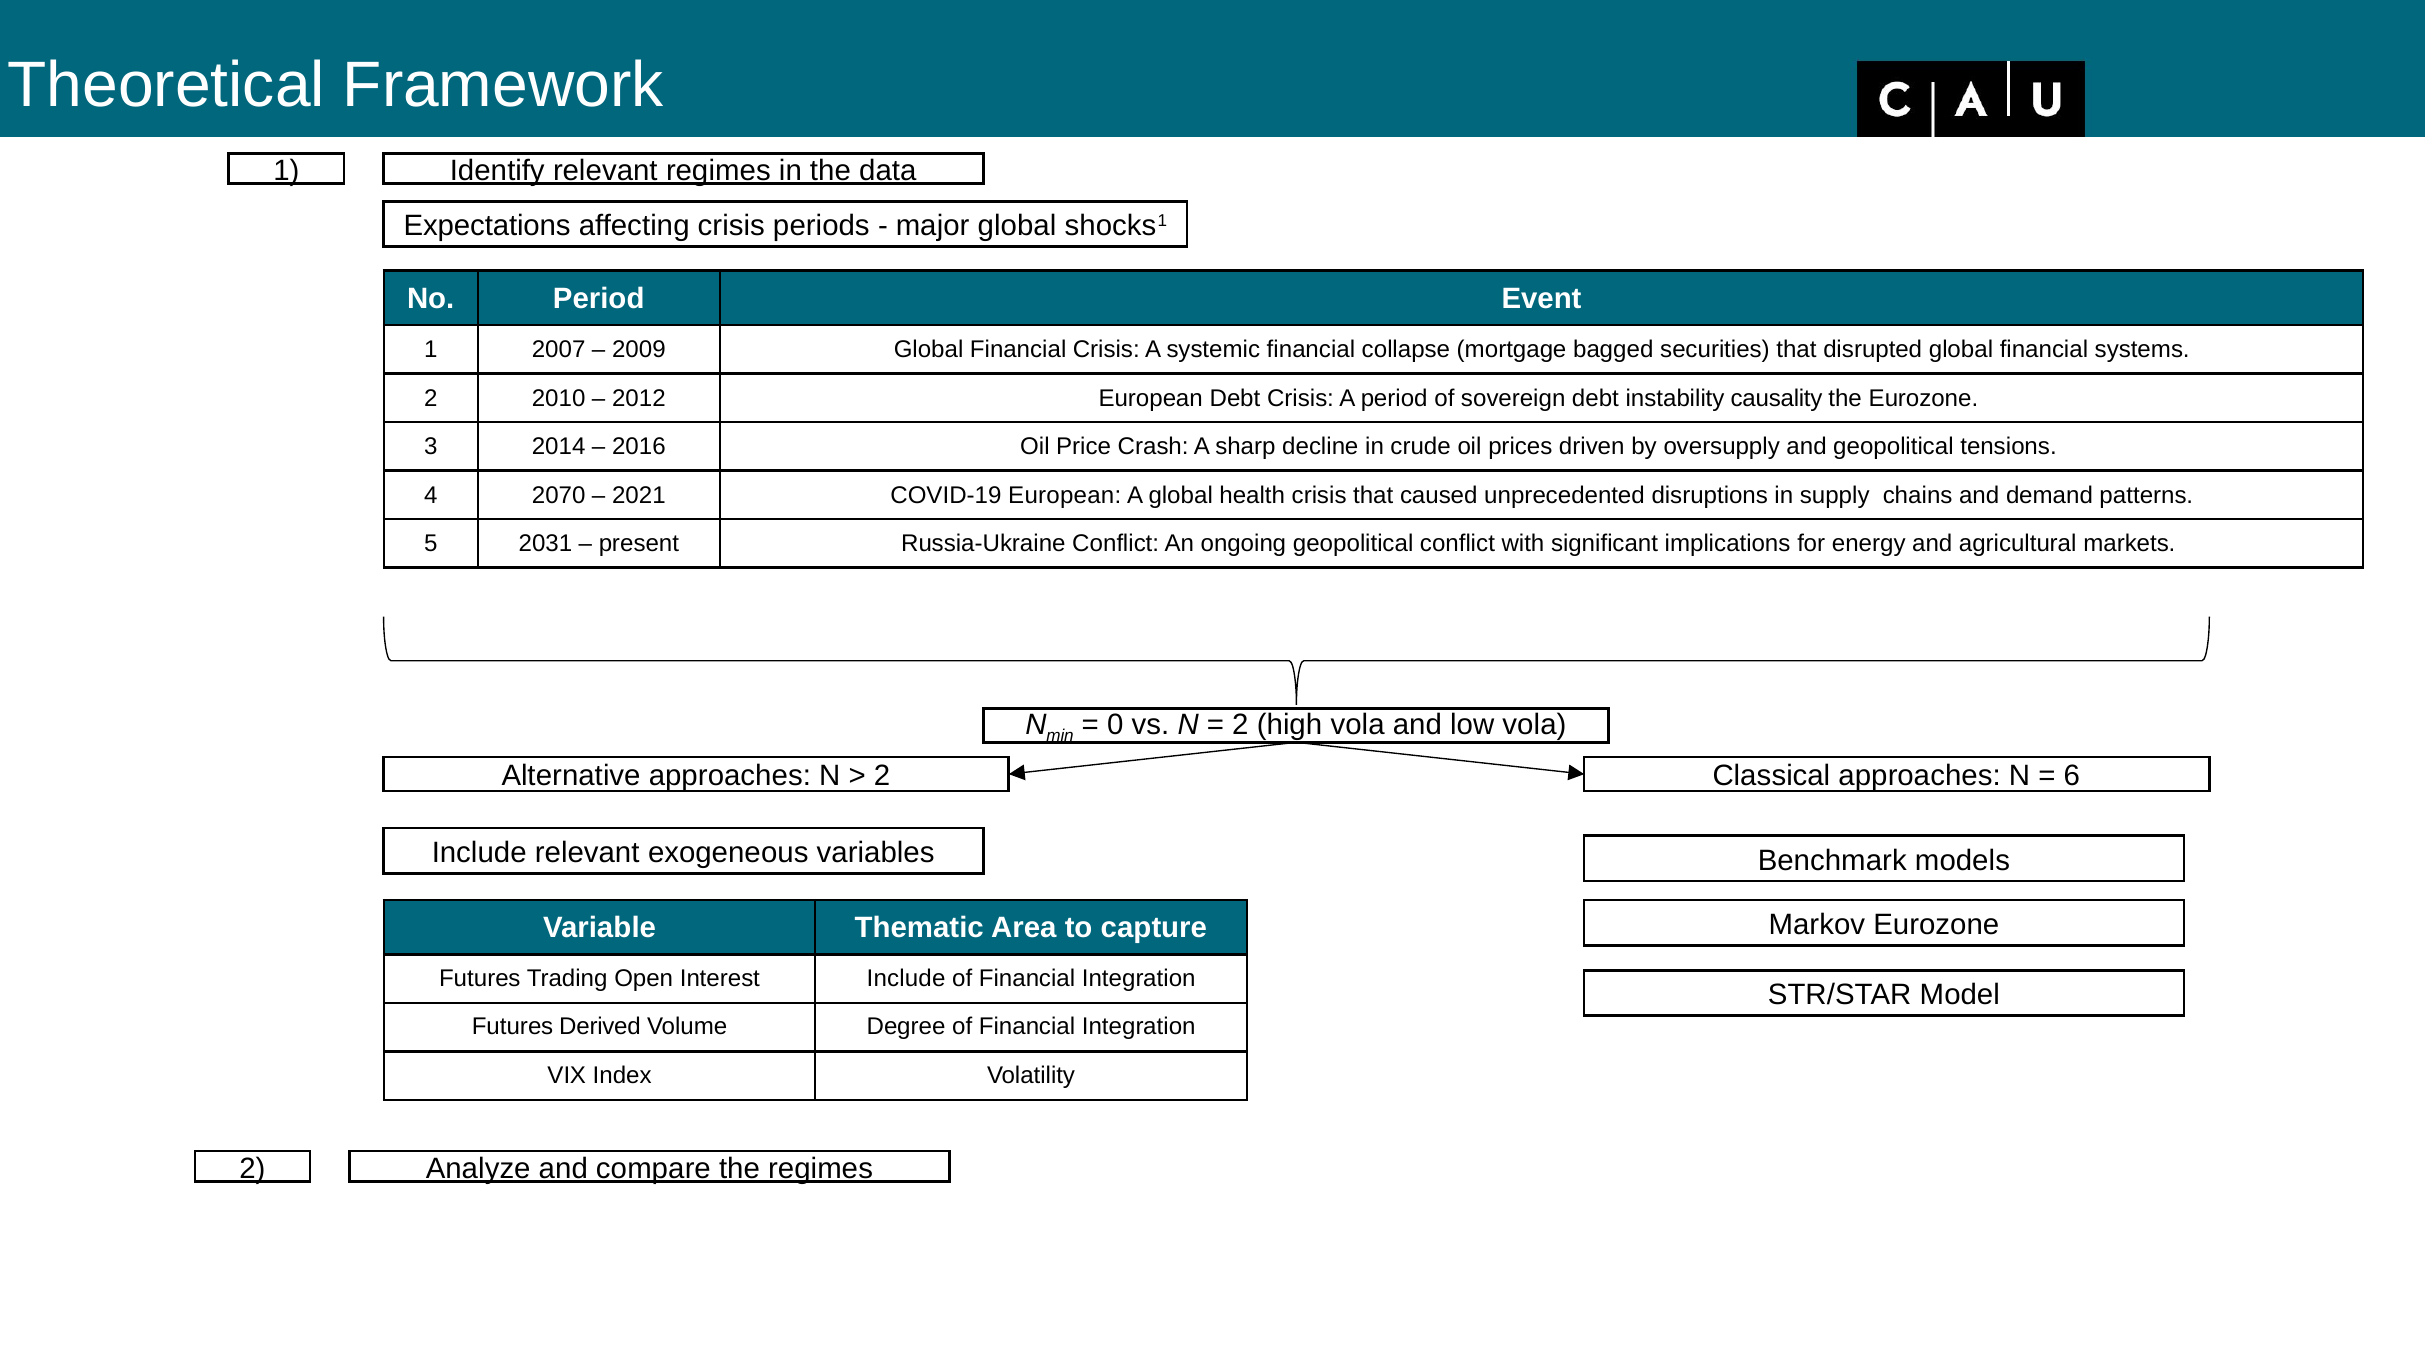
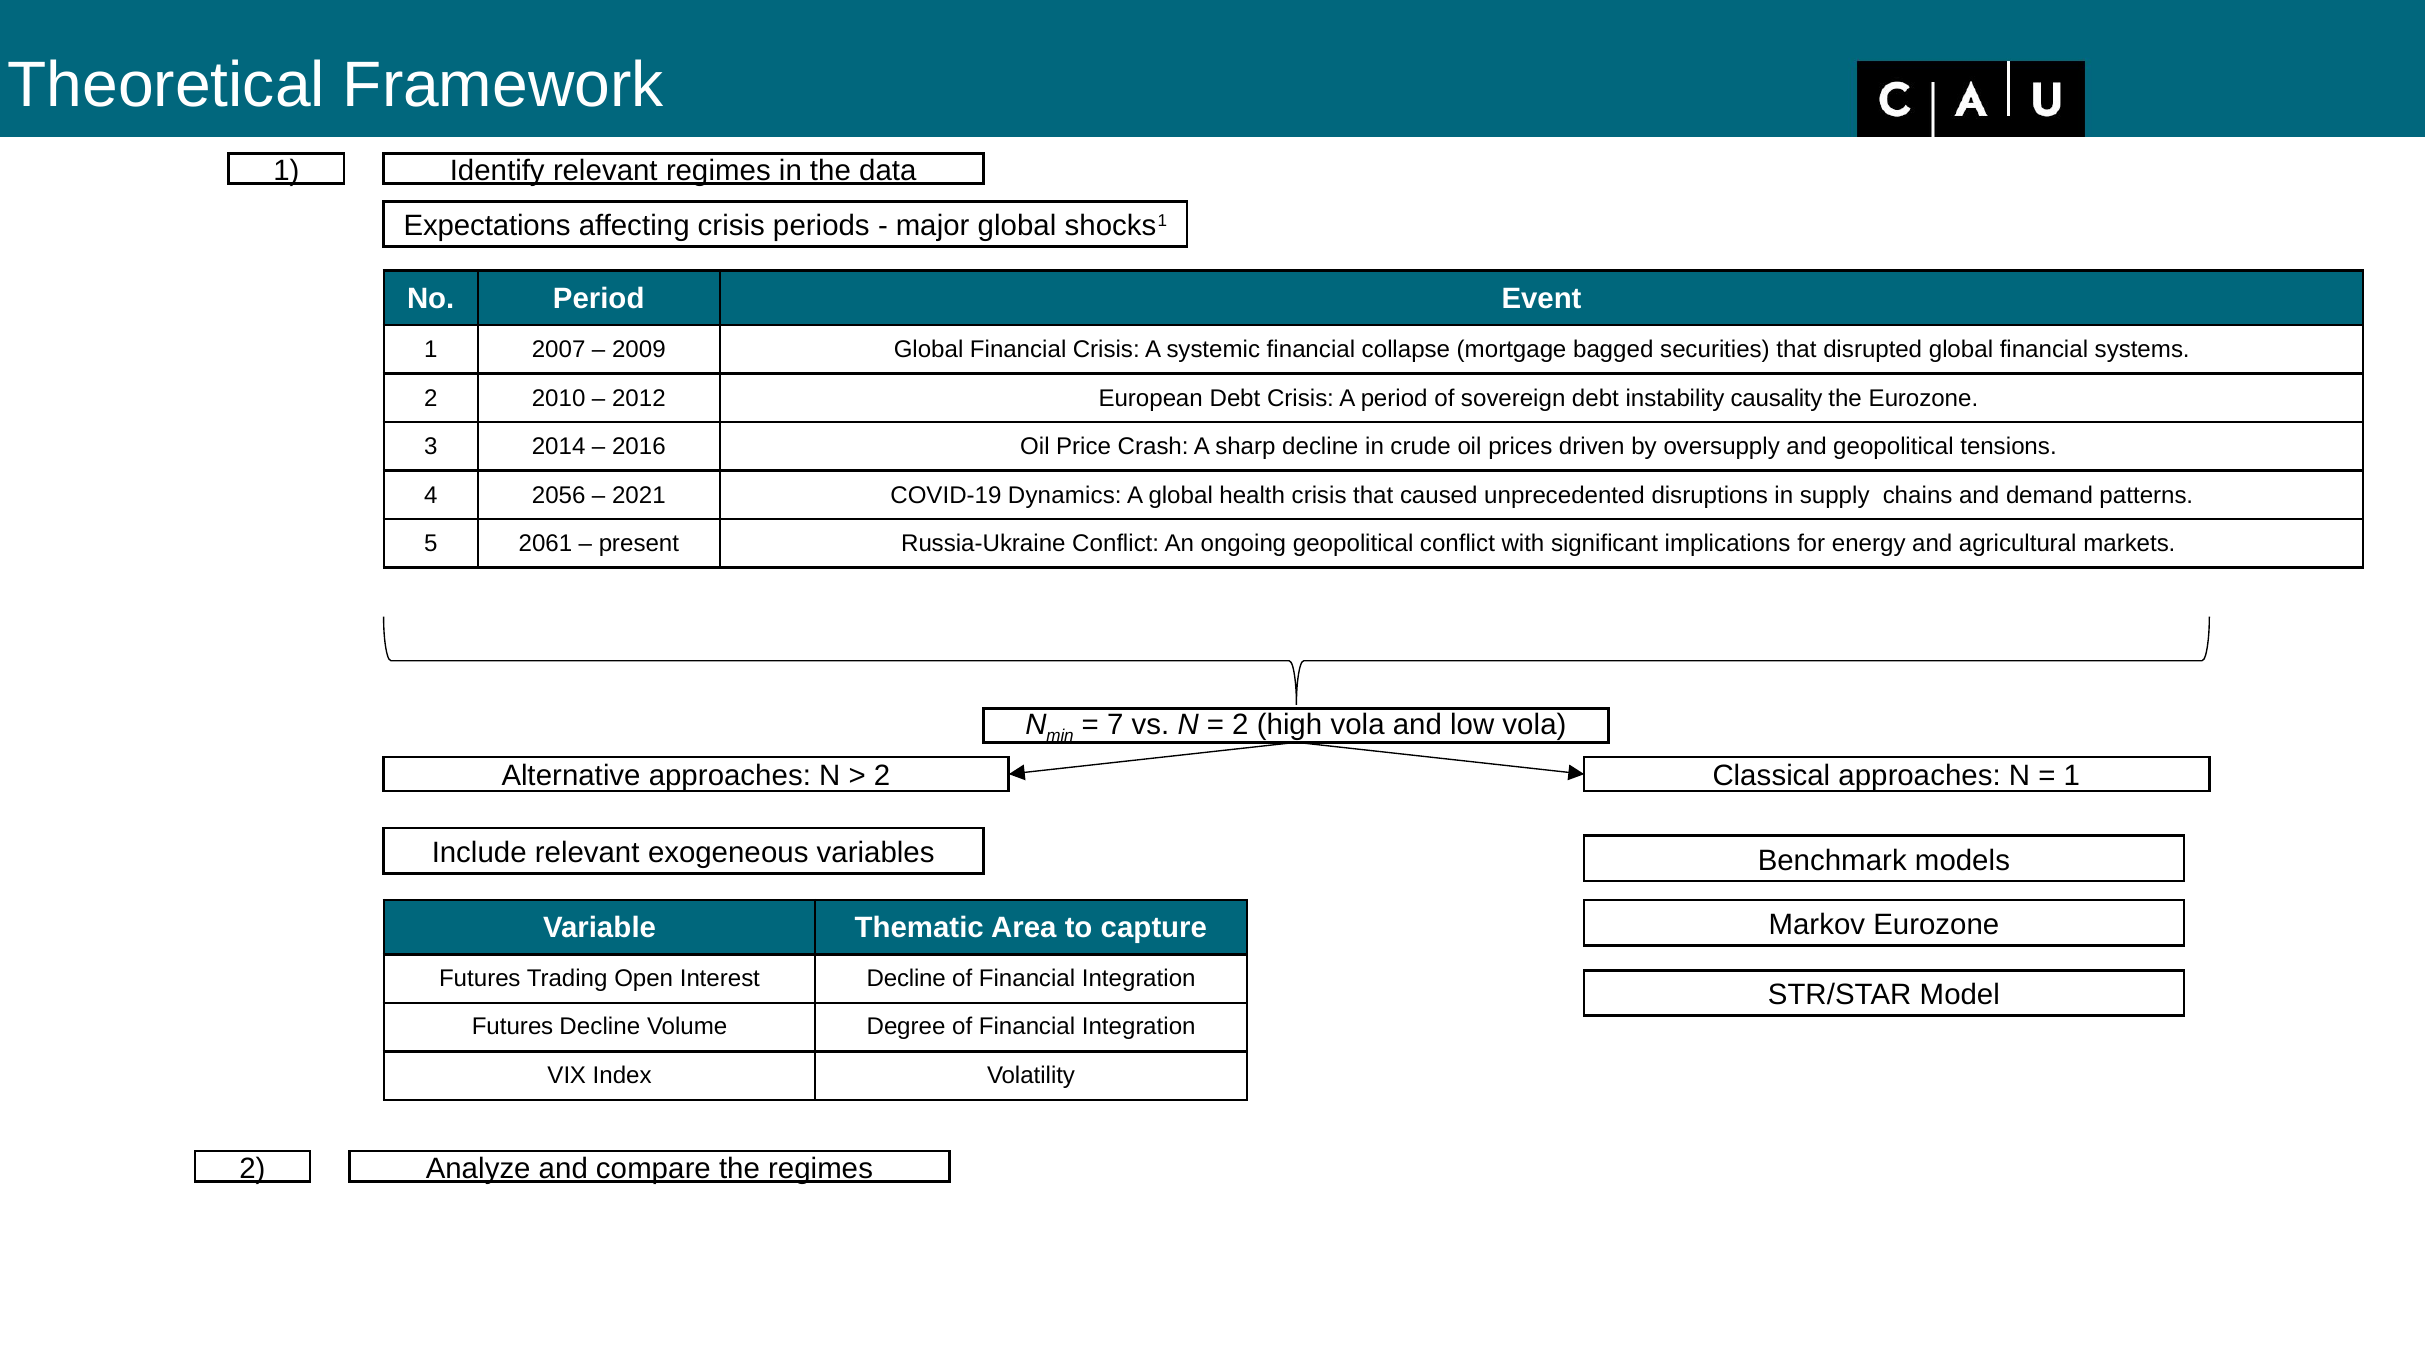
2070: 2070 -> 2056 (559, 495)
COVID-19 European: European -> Dynamics (1065, 495)
2031: 2031 -> 2061 (545, 544)
0: 0 -> 7 (1115, 725)
6: 6 -> 1 (2072, 776)
Interest Include: Include -> Decline (906, 978)
Futures Derived: Derived -> Decline (600, 1027)
